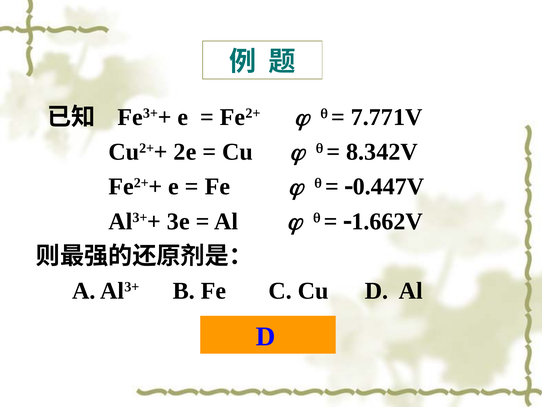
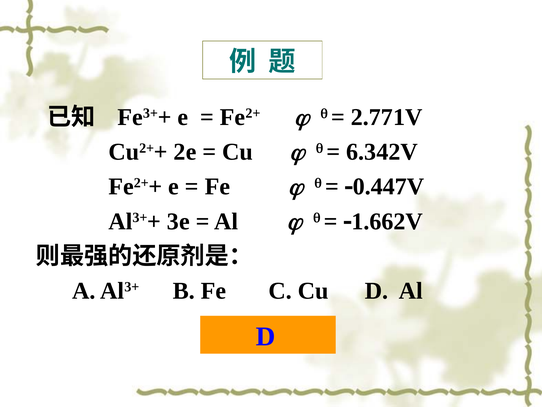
7.771V: 7.771V -> 2.771V (387, 117)
8.342V: 8.342V -> 6.342V (382, 152)
